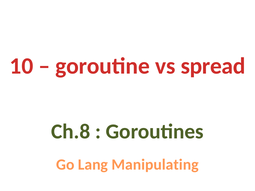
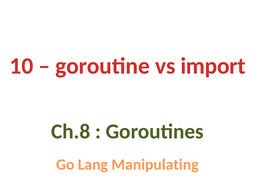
spread: spread -> import (213, 66)
